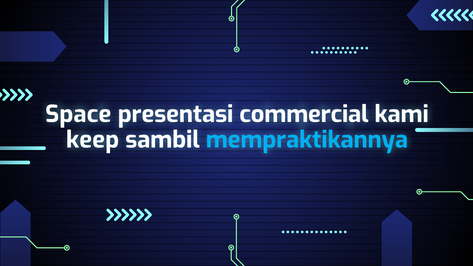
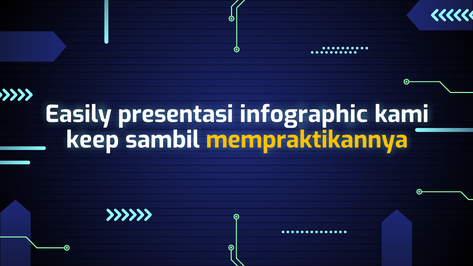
Space: Space -> Easily (78, 114)
commercial: commercial -> infographic (304, 114)
mempraktikannya colour: light blue -> yellow (307, 140)
